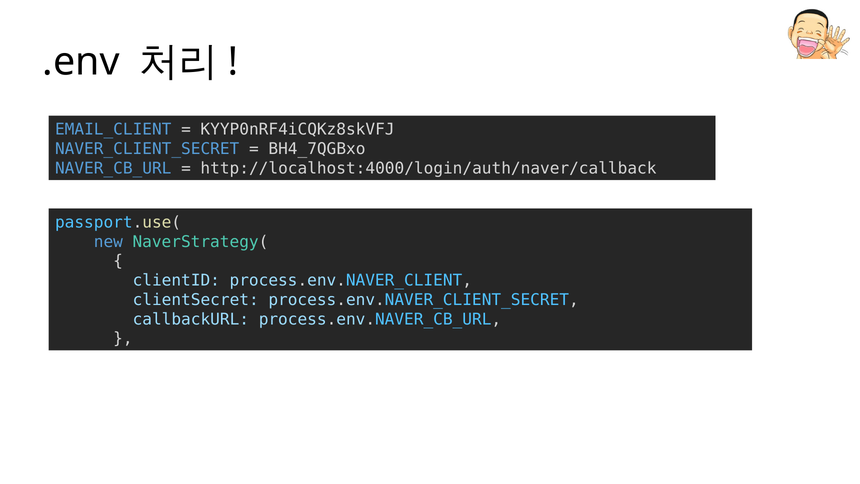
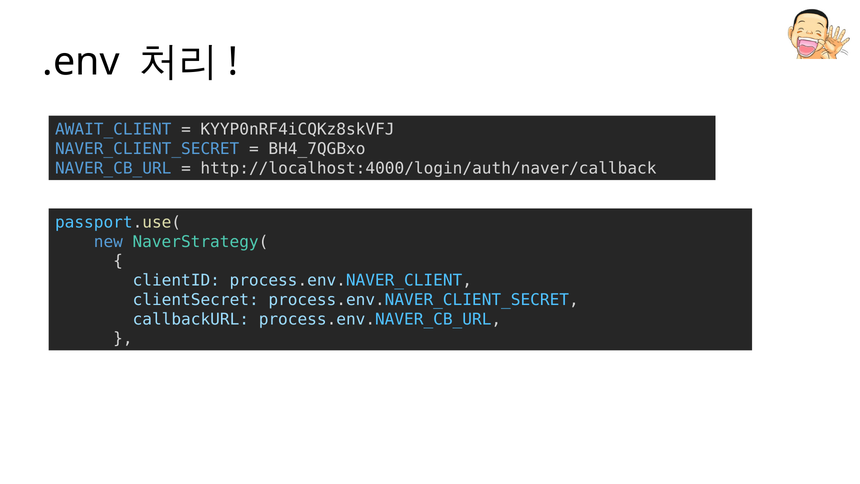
EMAIL_CLIENT: EMAIL_CLIENT -> AWAIT_CLIENT (113, 130)
